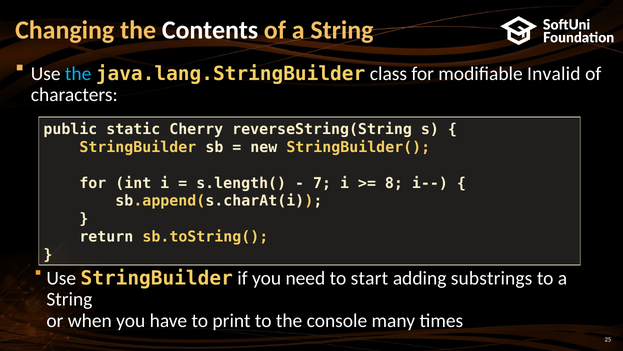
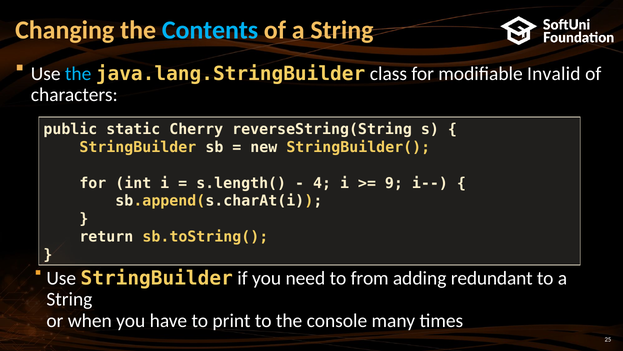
Contents colour: white -> light blue (210, 30)
7: 7 -> 4 (322, 183)
8: 8 -> 9 (394, 183)
start: start -> from (370, 278)
substrings: substrings -> redundant (492, 278)
